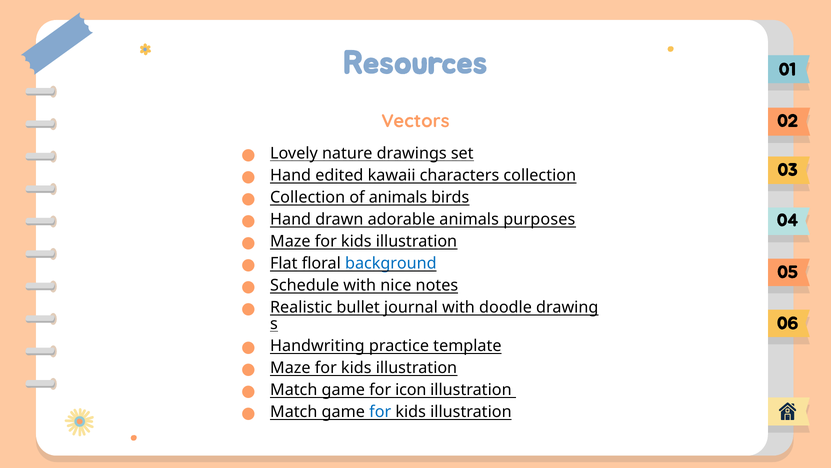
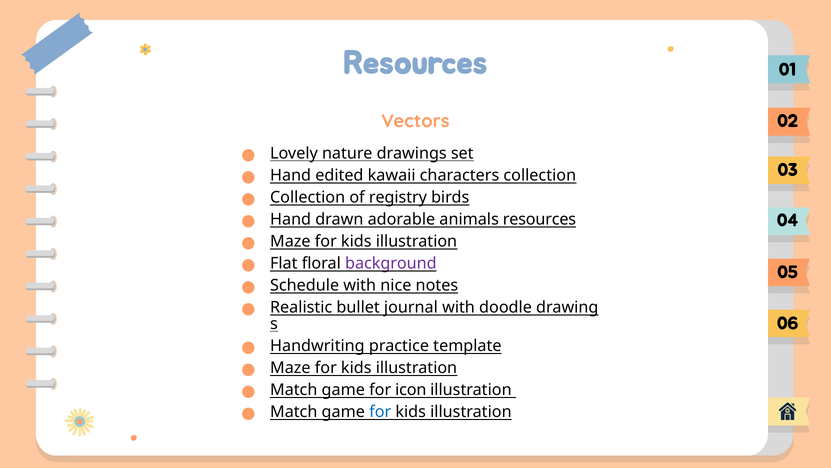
of animals: animals -> registry (398, 197)
animals purposes: purposes -> resources (539, 219)
background colour: blue -> purple (391, 263)
